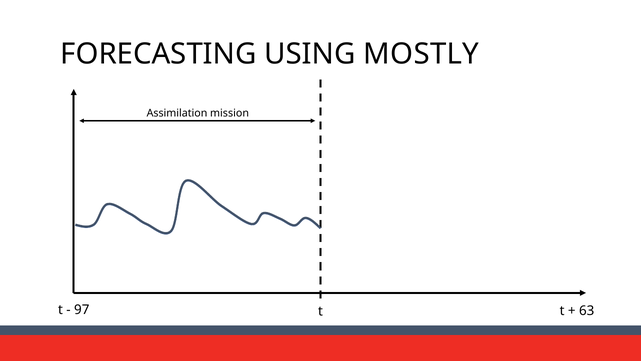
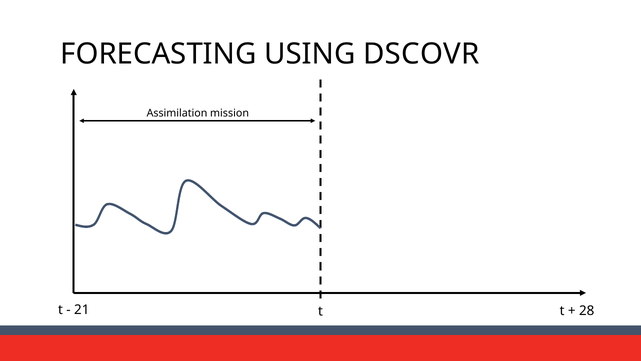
MOSTLY: MOSTLY -> DSCOVR (421, 54)
97: 97 -> 21 (82, 309)
63: 63 -> 28 (587, 311)
